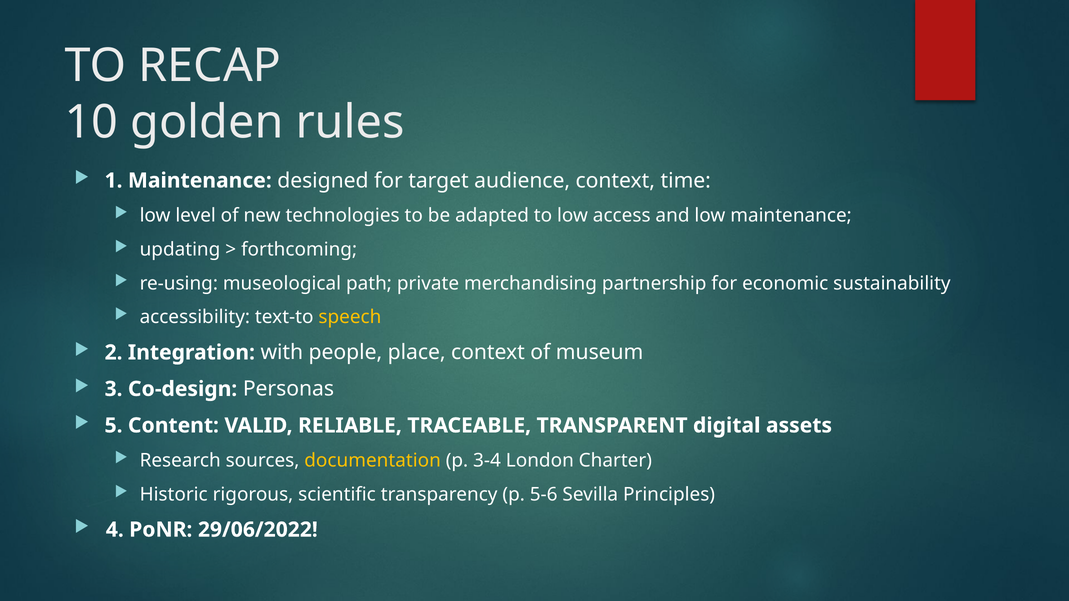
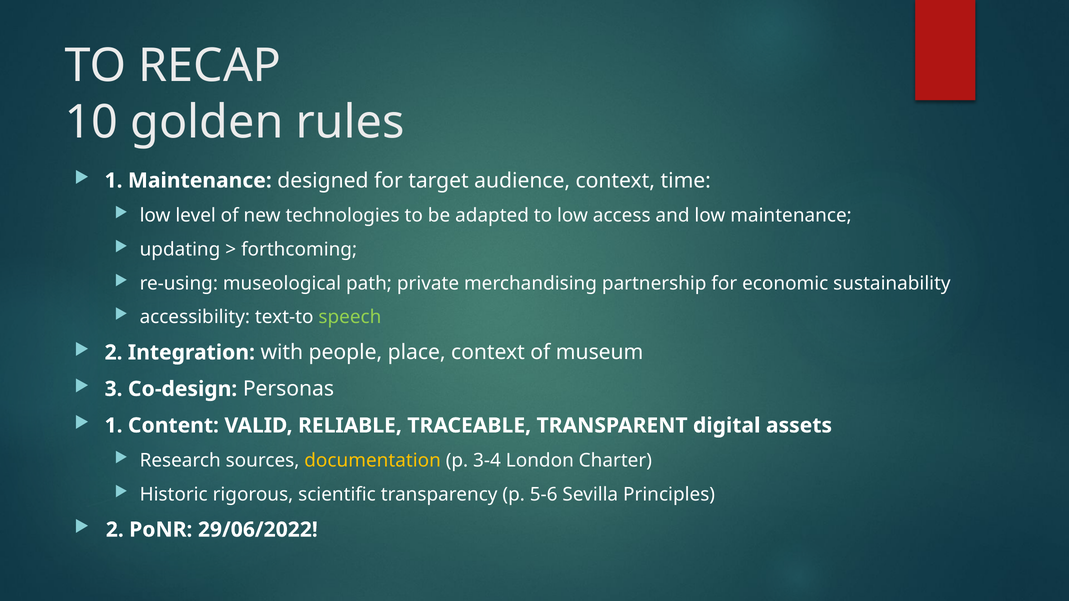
speech colour: yellow -> light green (350, 317)
5: 5 -> 1 (114, 426)
4: 4 -> 2 (115, 530)
